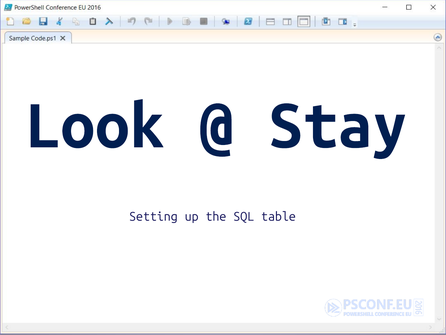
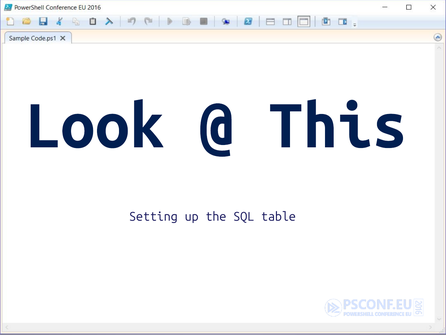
Stay: Stay -> This (338, 127)
